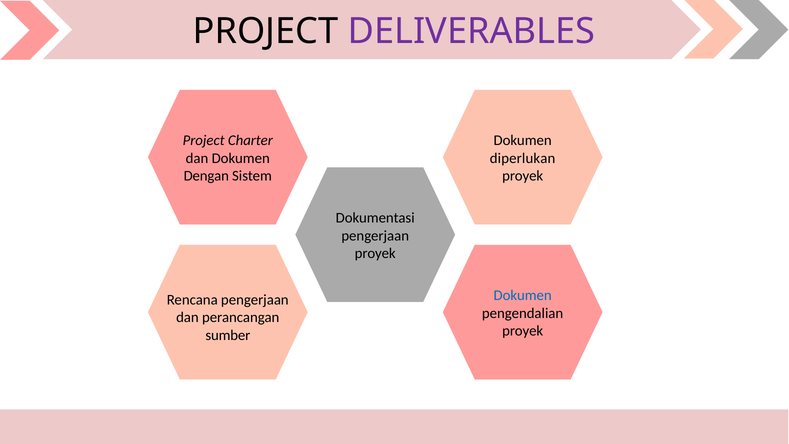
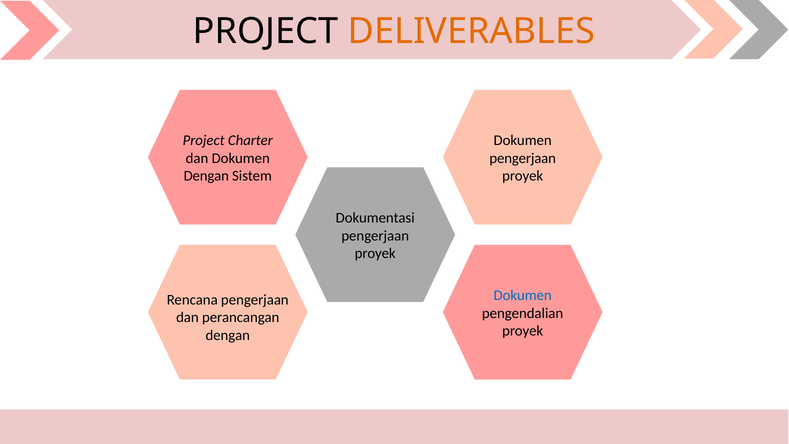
DELIVERABLES colour: purple -> orange (471, 31)
diperlukan: diperlukan -> pengerjaan (523, 158)
sumber: sumber -> dengan (228, 335)
